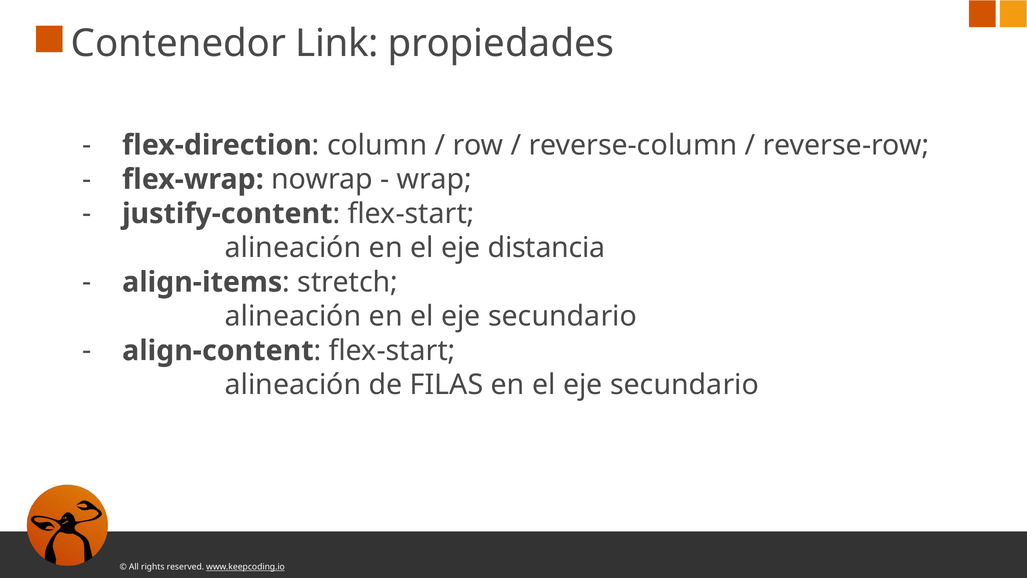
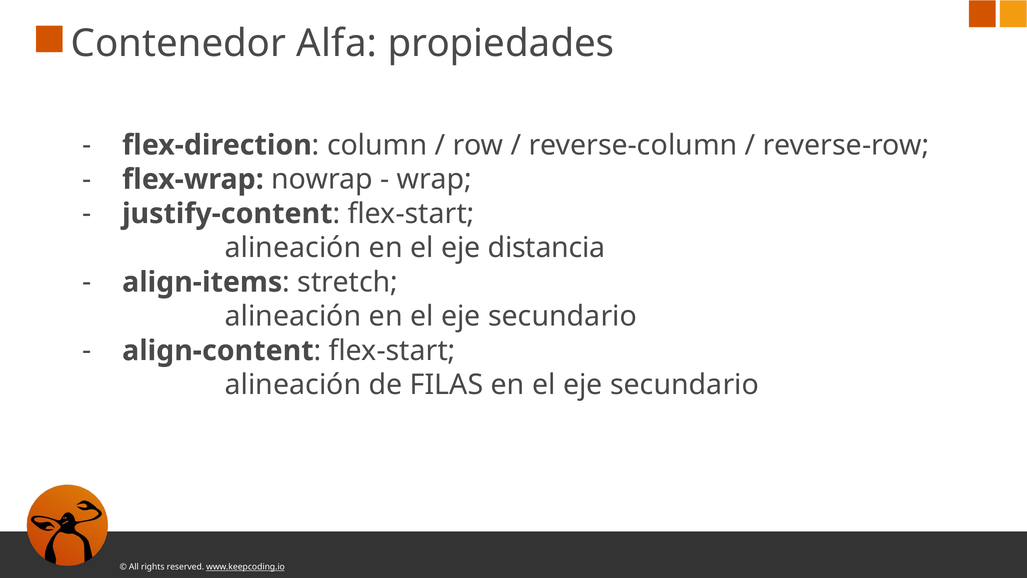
Link: Link -> Alfa (337, 44)
